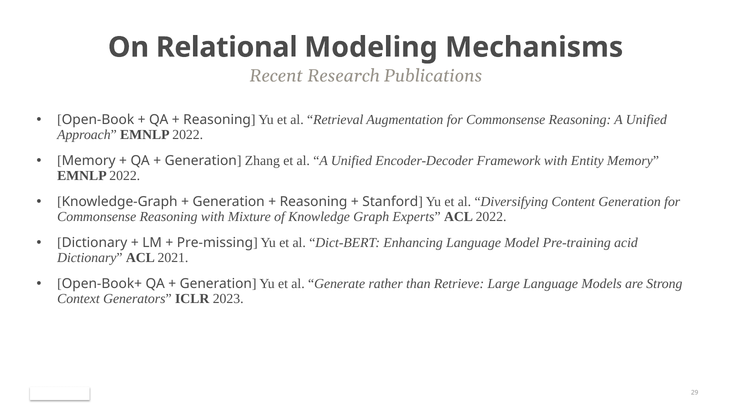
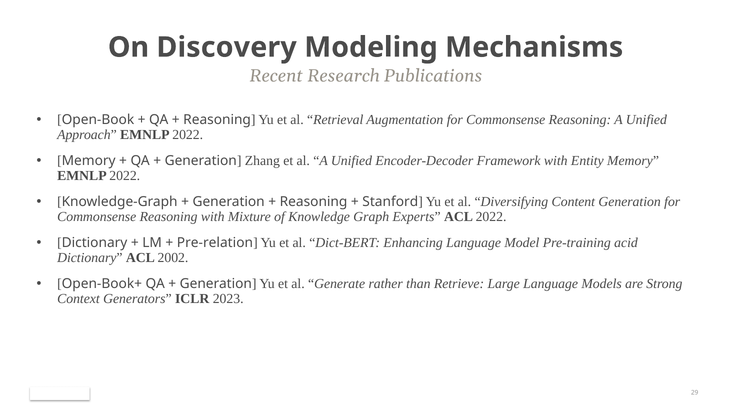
Relational: Relational -> Discovery (227, 47)
Pre-missing: Pre-missing -> Pre-relation (215, 243)
2021: 2021 -> 2002 (173, 258)
